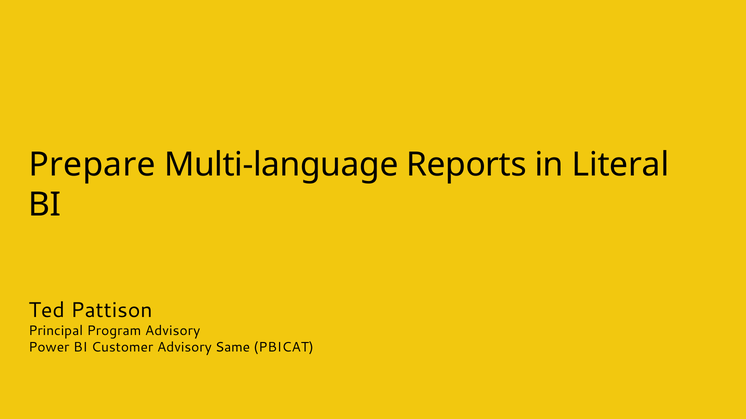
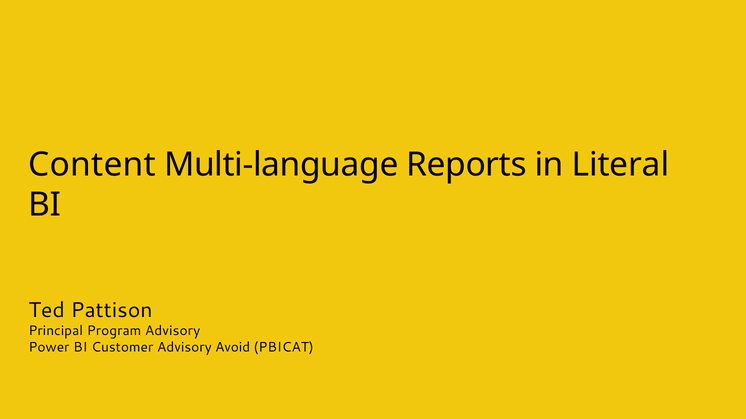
Prepare: Prepare -> Content (92, 165)
Same: Same -> Avoid (233, 348)
